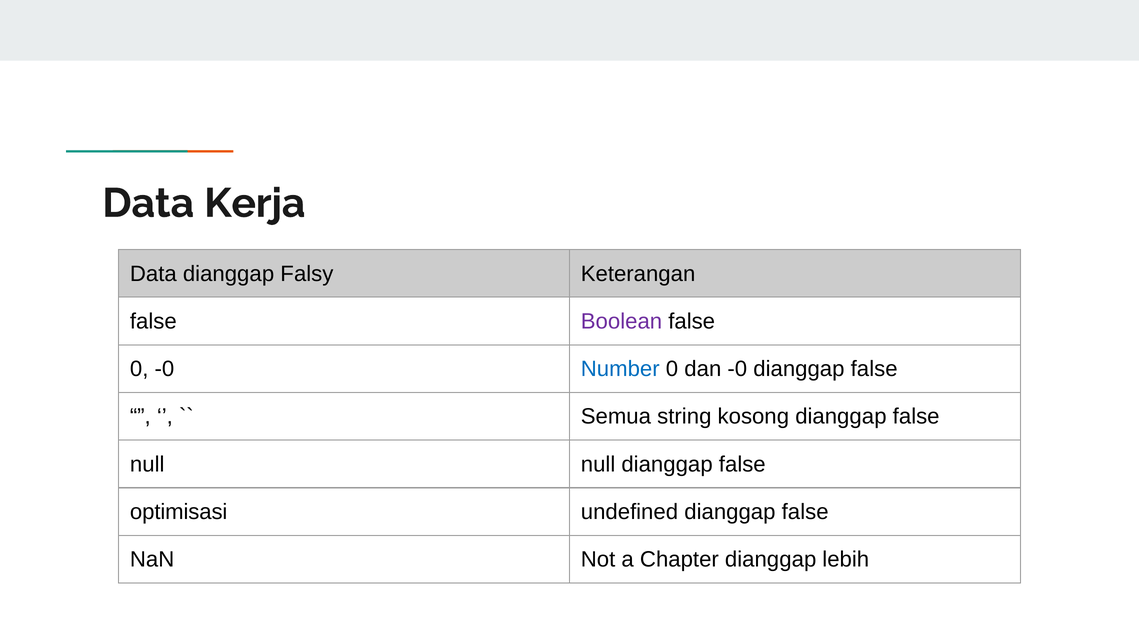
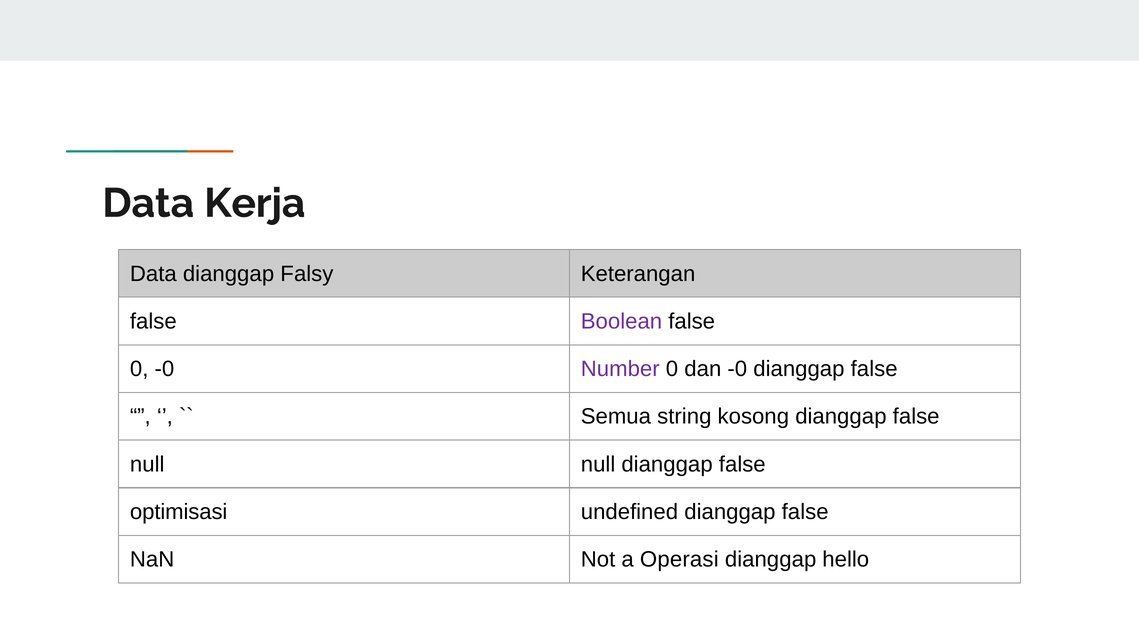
Number colour: blue -> purple (620, 369)
Chapter: Chapter -> Operasi (679, 559)
lebih: lebih -> hello (846, 559)
